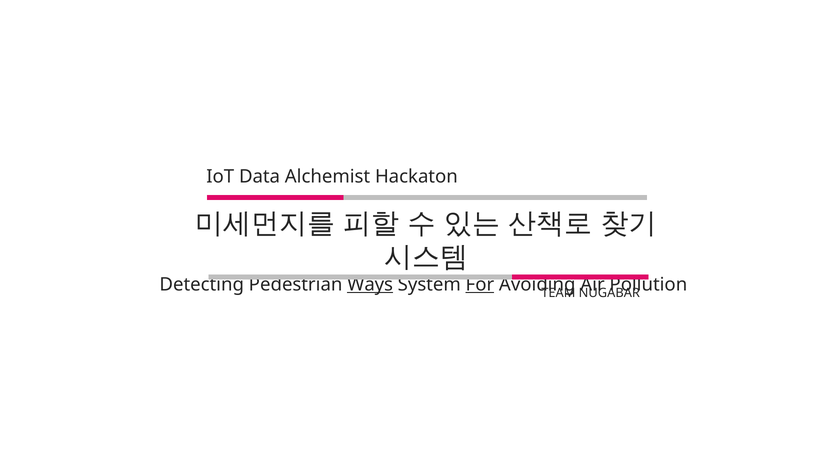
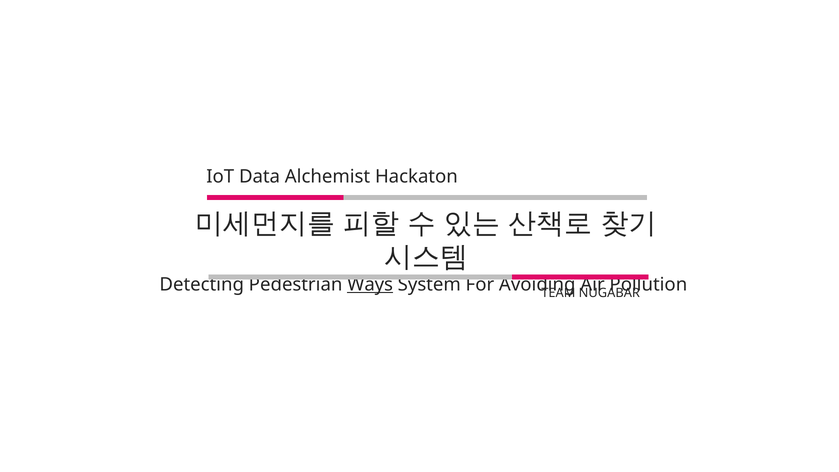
For underline: present -> none (480, 284)
